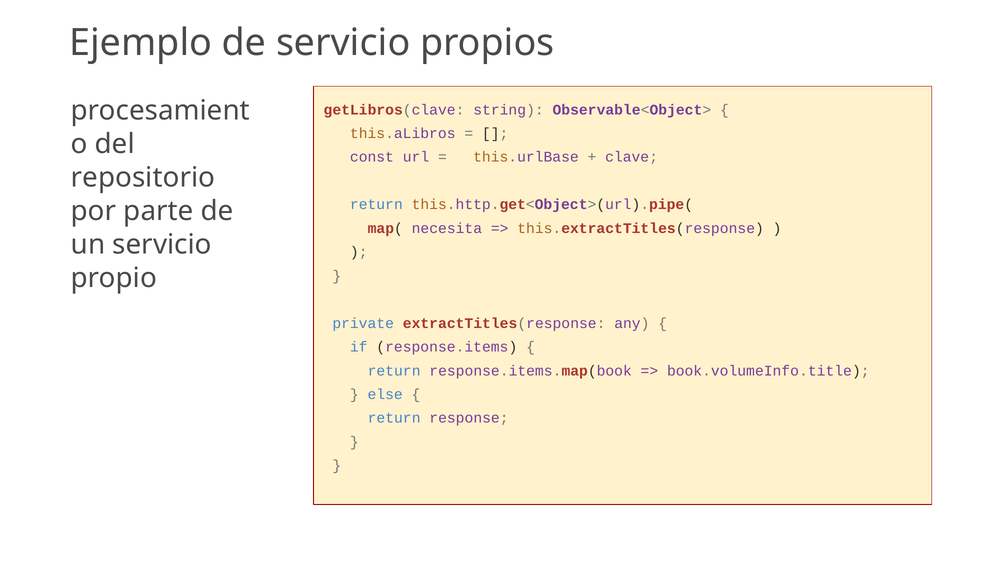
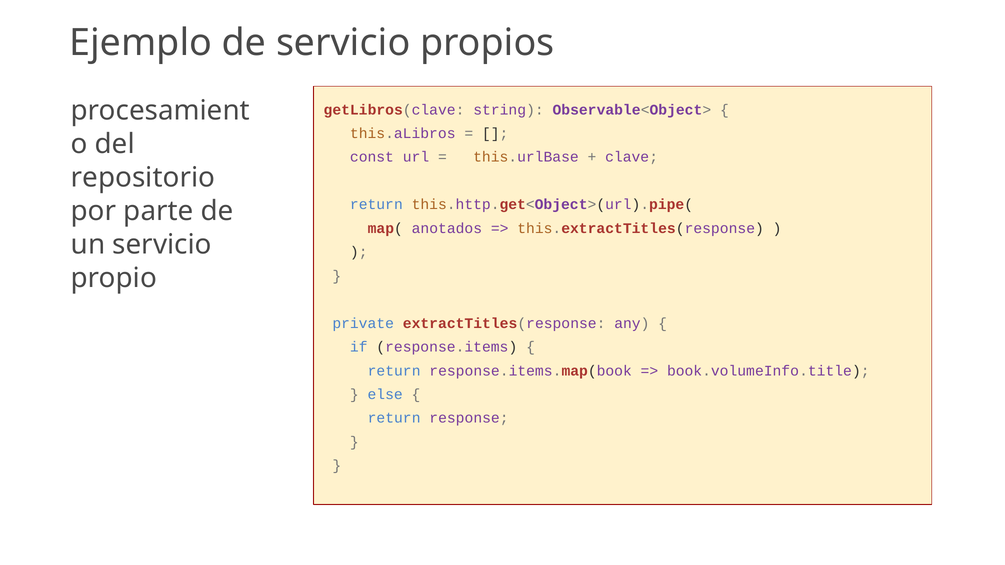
necesita: necesita -> anotados (447, 228)
